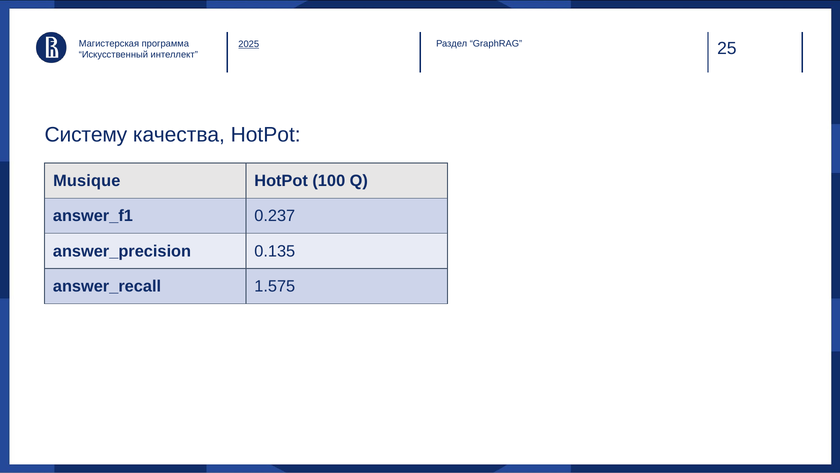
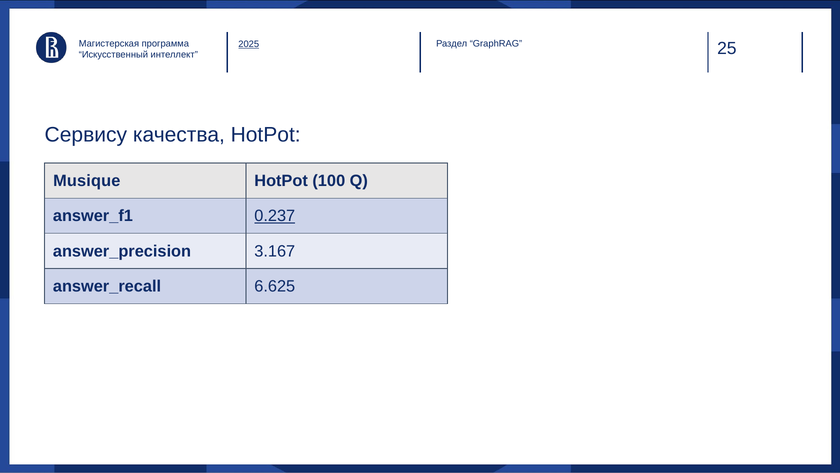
Систему: Систему -> Сервису (86, 135)
0.237 underline: none -> present (275, 216)
0.135: 0.135 -> 3.167 (275, 251)
1.575: 1.575 -> 6.625 (275, 286)
